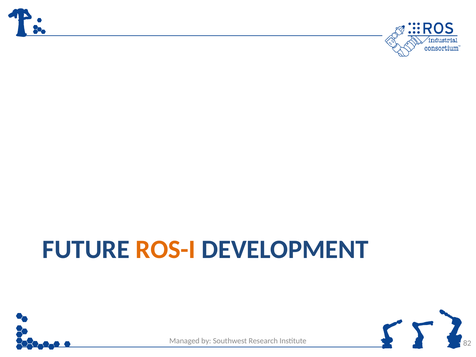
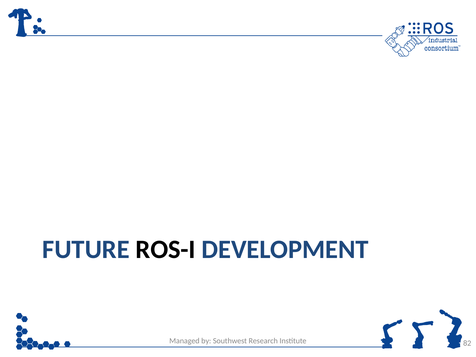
ROS-I colour: orange -> black (166, 249)
